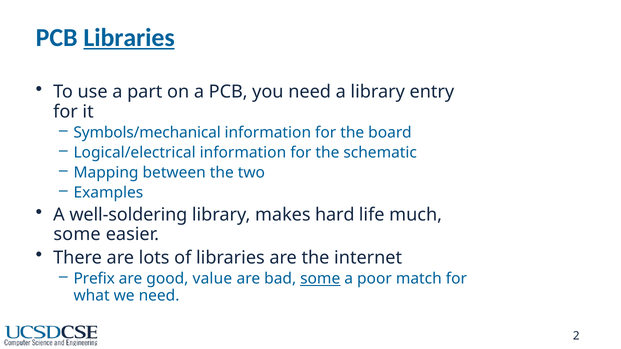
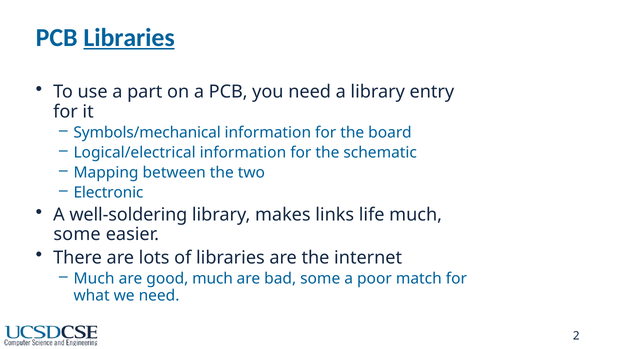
Examples: Examples -> Electronic (108, 193)
hard: hard -> links (335, 215)
Prefix: Prefix -> Much (94, 279)
good value: value -> much (213, 279)
some underline: present -> none (320, 279)
